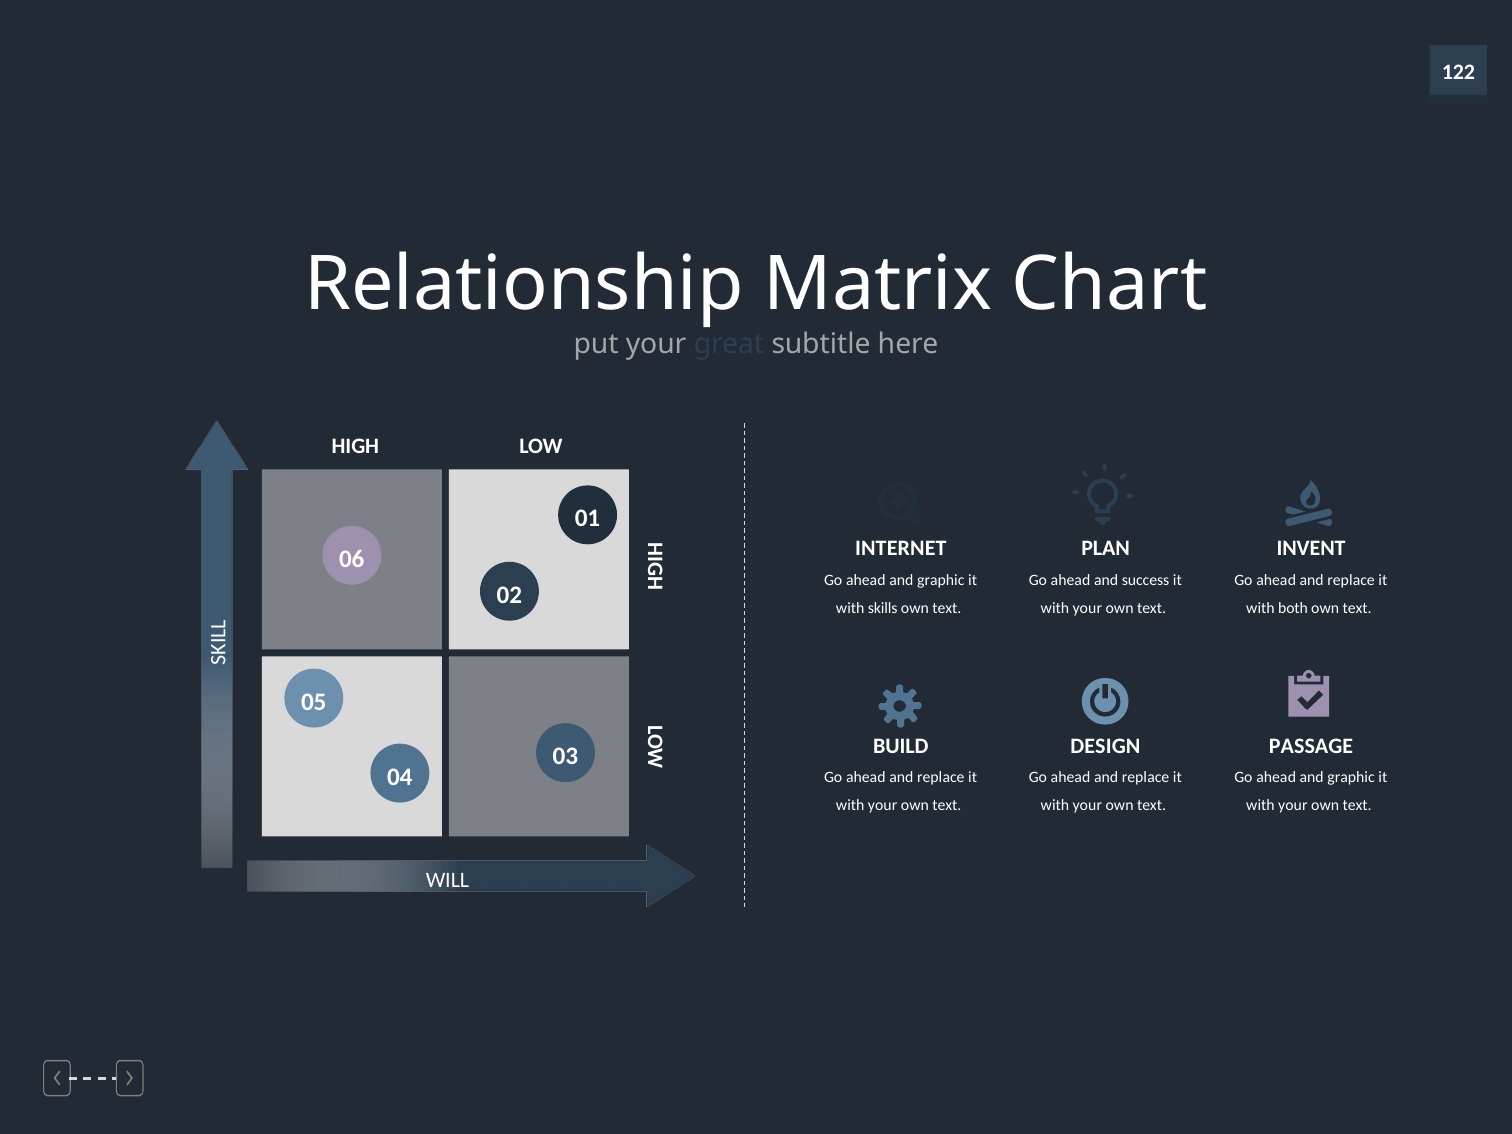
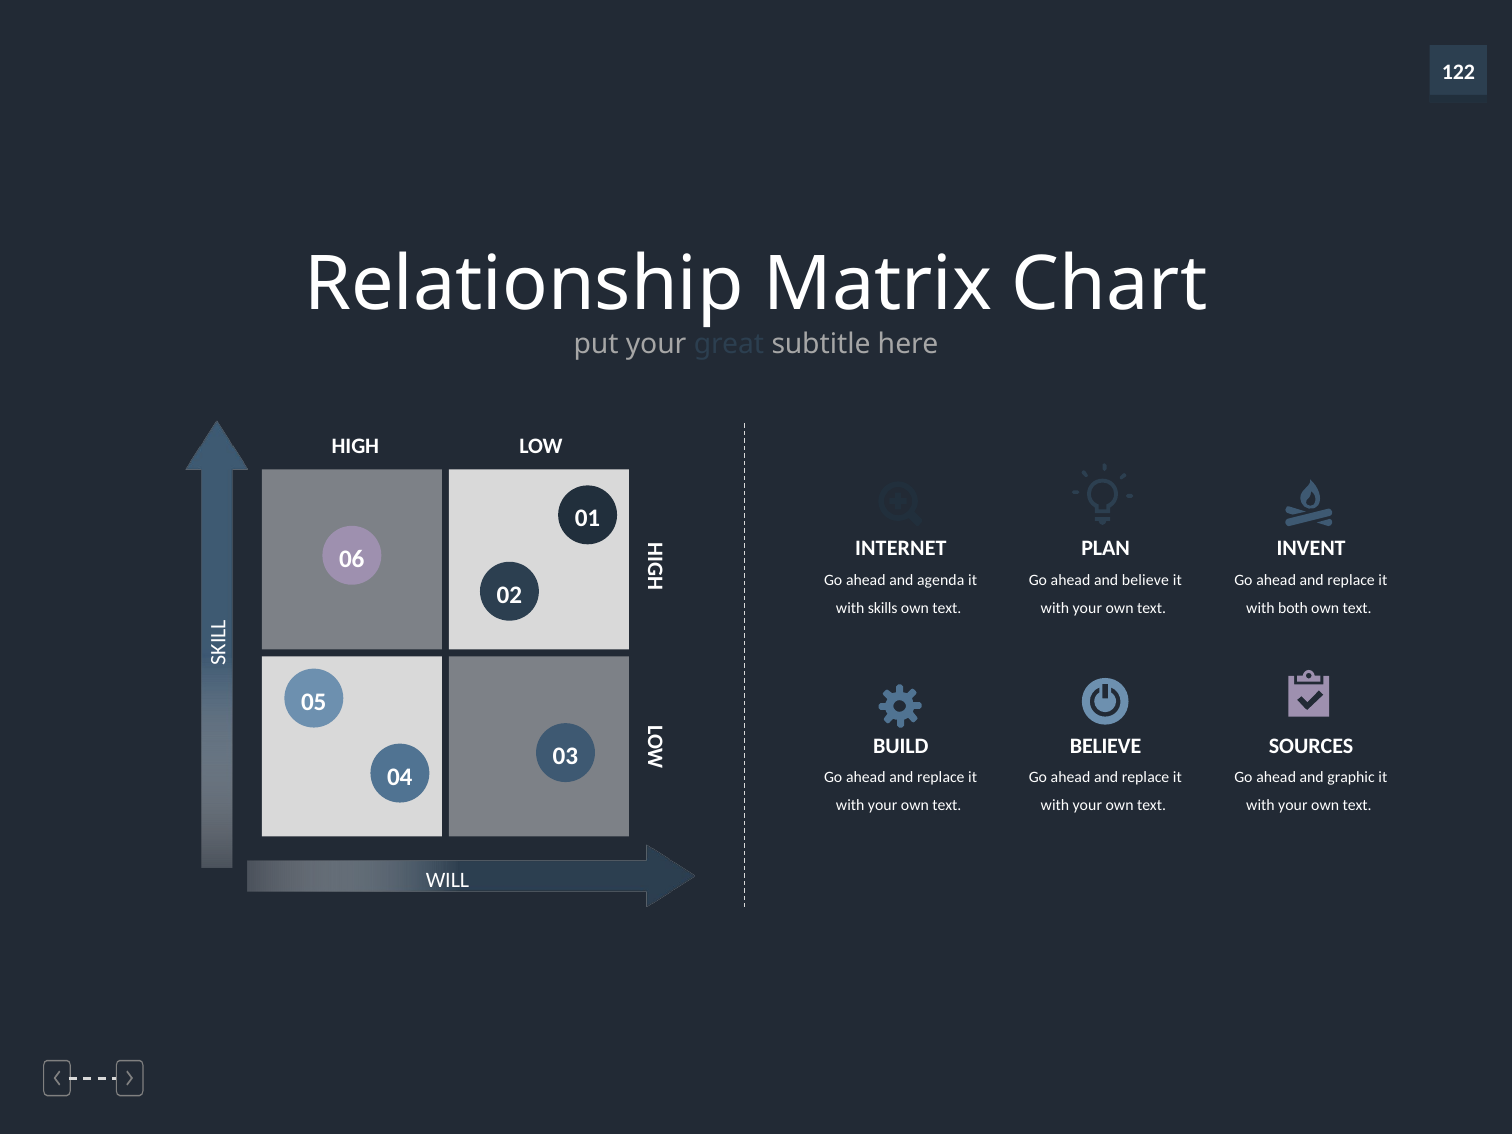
graphic: graphic -> agenda (941, 580)
and success: success -> believe (1145, 580)
DESIGN: DESIGN -> BELIEVE (1106, 746)
PASSAGE: PASSAGE -> SOURCES (1311, 746)
